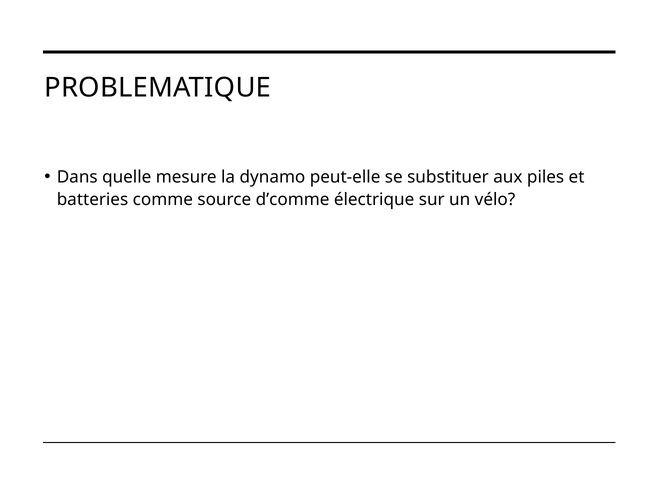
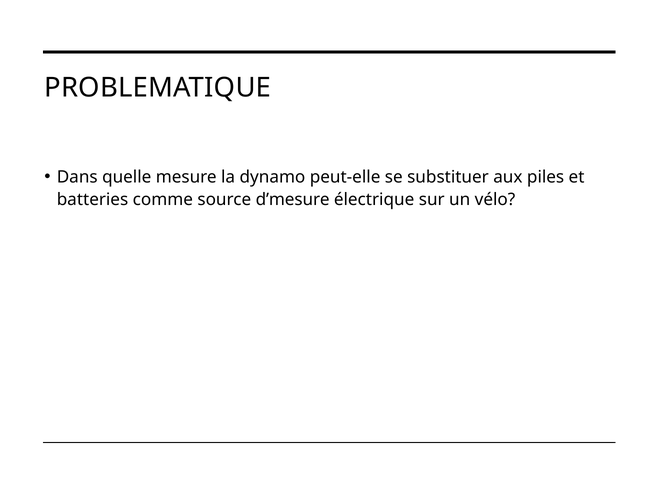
d’comme: d’comme -> d’mesure (293, 200)
